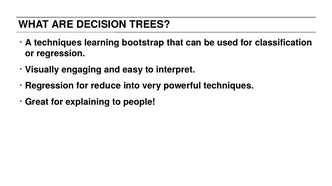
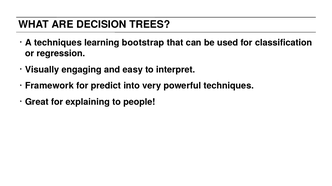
Regression: Regression -> Framework (49, 86)
reduce: reduce -> predict (106, 86)
